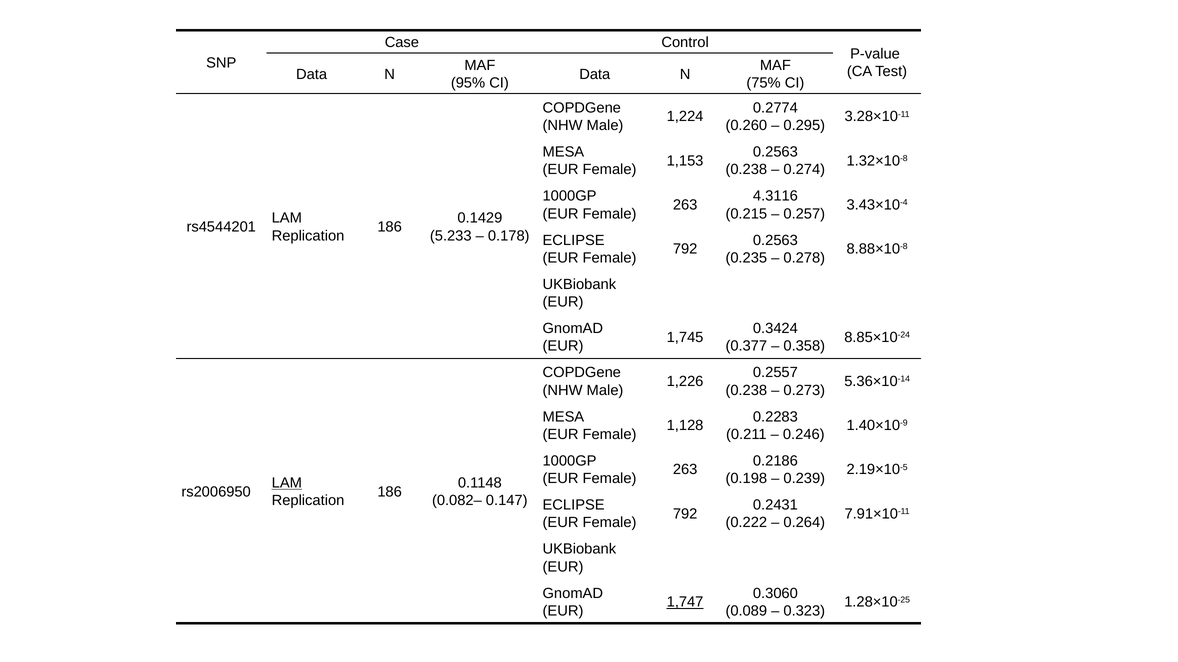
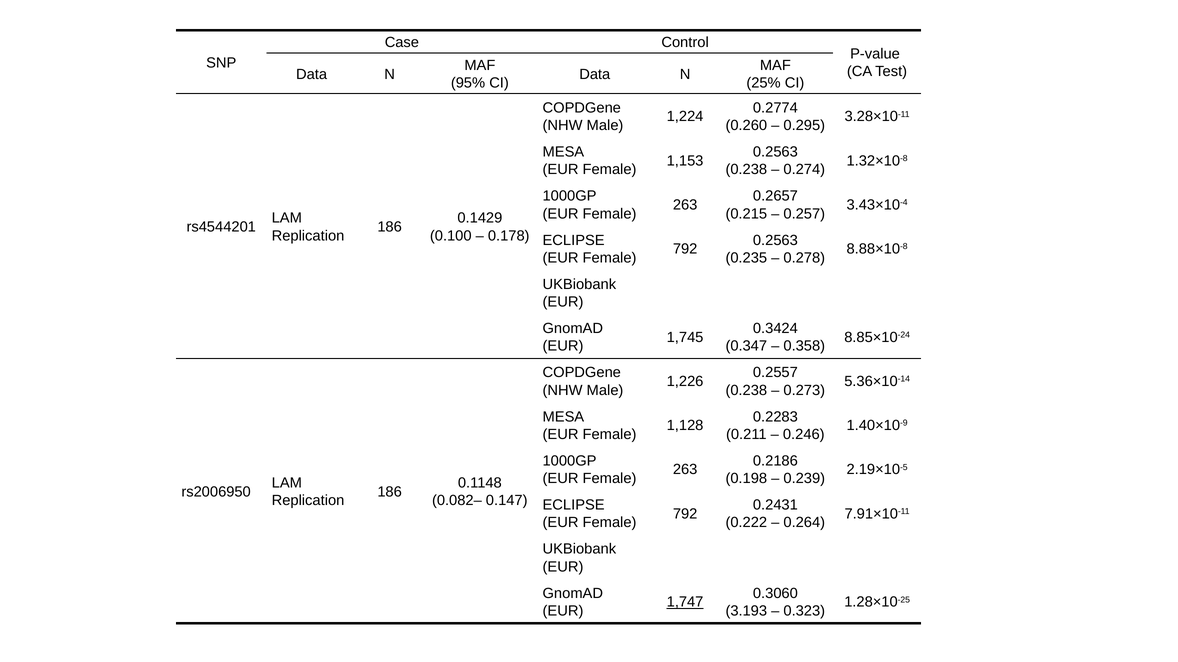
75%: 75% -> 25% (764, 83)
4.3116: 4.3116 -> 0.2657 (775, 196)
5.233: 5.233 -> 0.100 (451, 236)
0.377: 0.377 -> 0.347 (746, 346)
LAM underline: present -> none (287, 483)
0.089: 0.089 -> 3.193 (746, 611)
